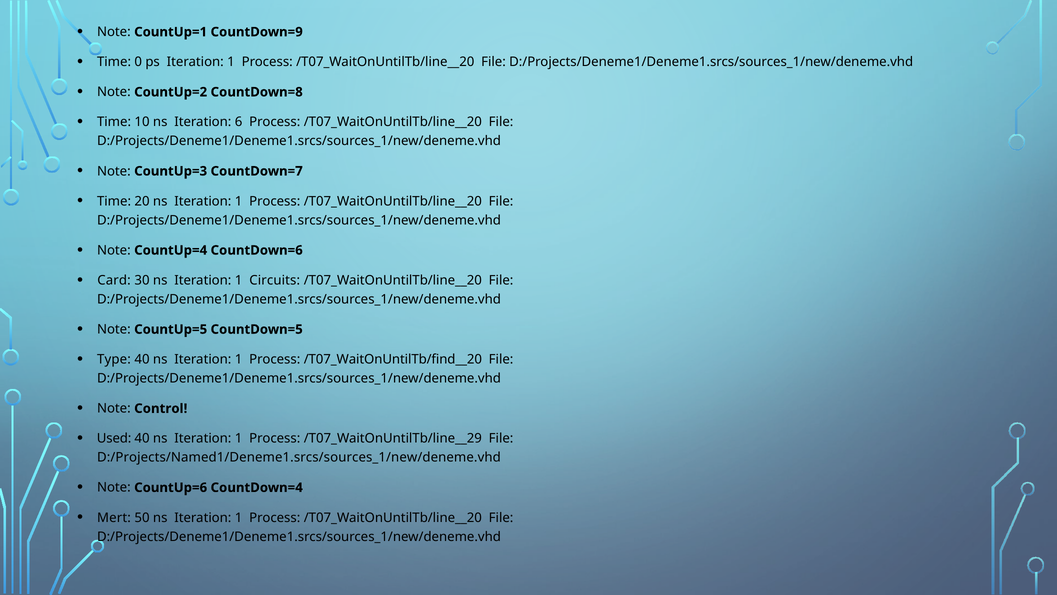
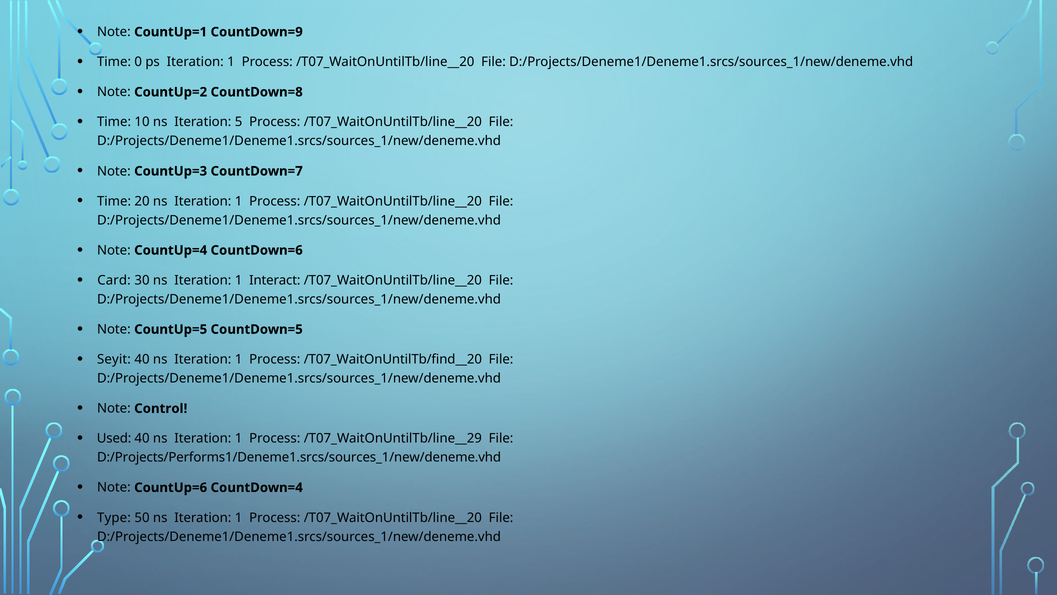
6: 6 -> 5 (239, 122)
Circuits: Circuits -> Interact (275, 280)
Type: Type -> Seyit (114, 359)
D:/Projects/Named1/Deneme1.srcs/sources_1/new/deneme.vhd: D:/Projects/Named1/Deneme1.srcs/sources_1/new/deneme.vhd -> D:/Projects/Performs1/Deneme1.srcs/sources_1/new/deneme.vhd (299, 457)
Mert: Mert -> Type (114, 517)
